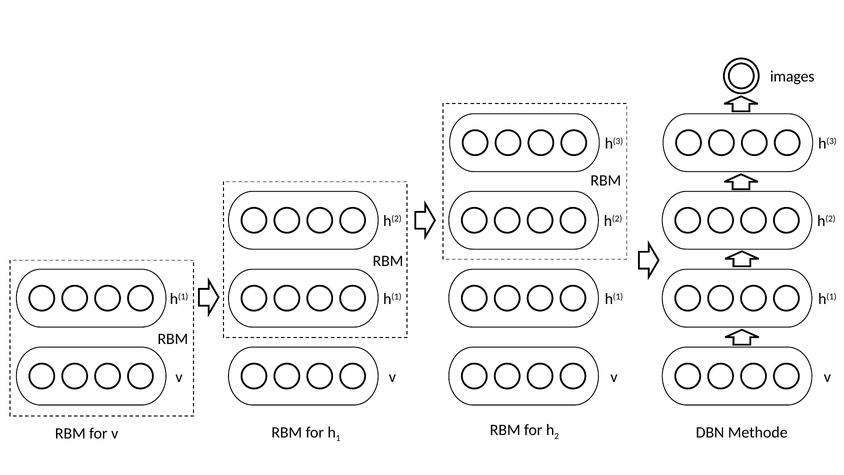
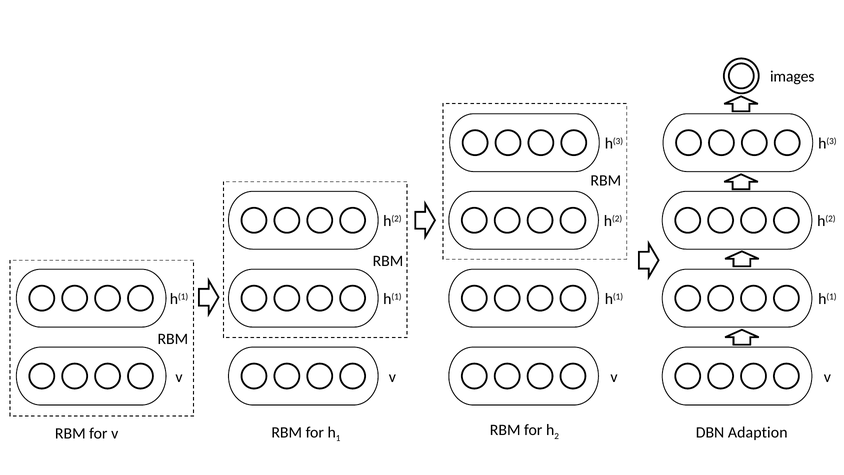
Methode: Methode -> Adaption (758, 432)
